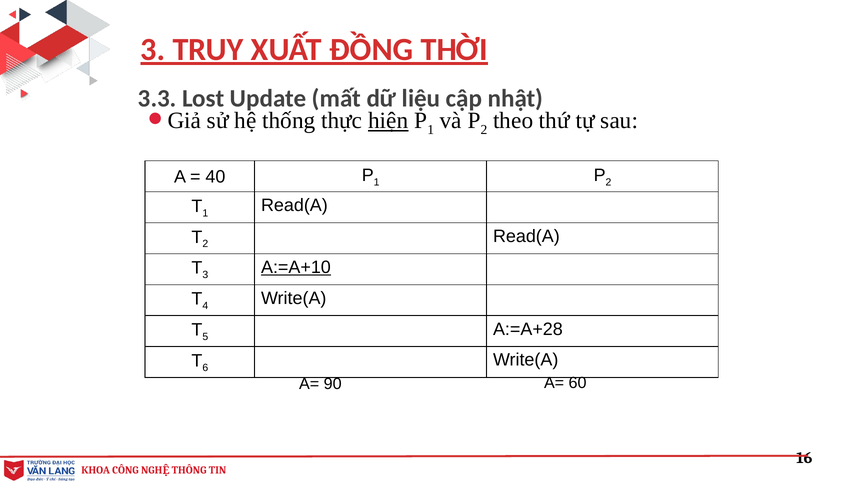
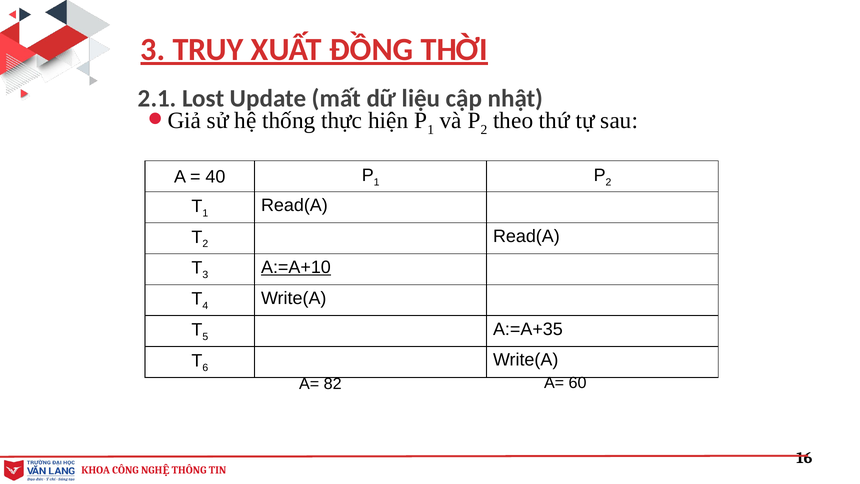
3.3: 3.3 -> 2.1 (157, 98)
hiện underline: present -> none (388, 121)
A:=A+28: A:=A+28 -> A:=A+35 (528, 329)
90: 90 -> 82 (333, 384)
